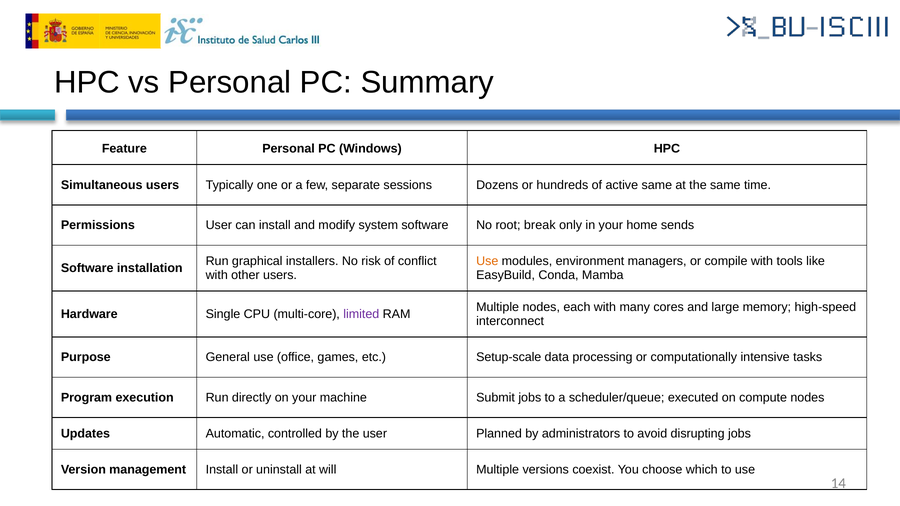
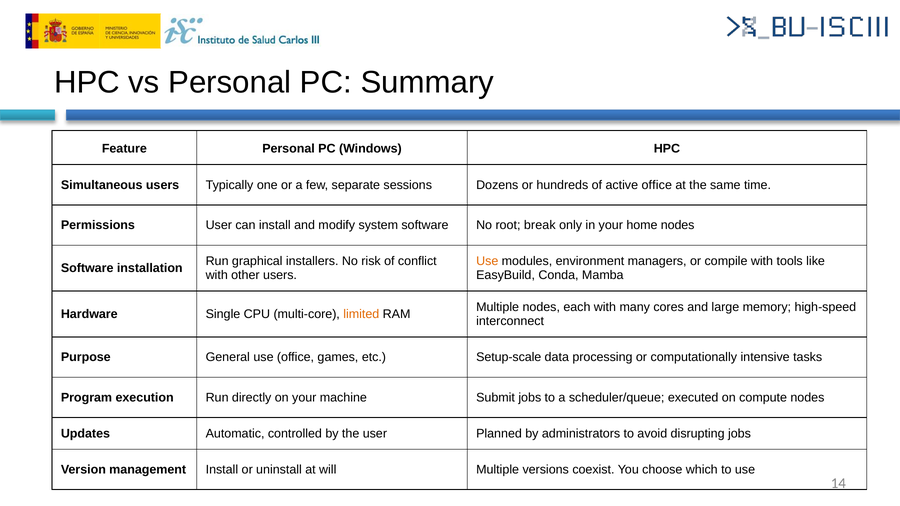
active same: same -> office (657, 185)
home sends: sends -> nodes (678, 225)
limited colour: purple -> orange (361, 314)
